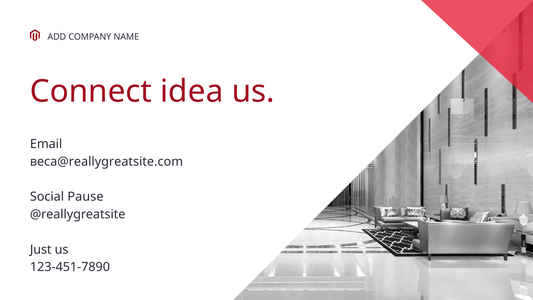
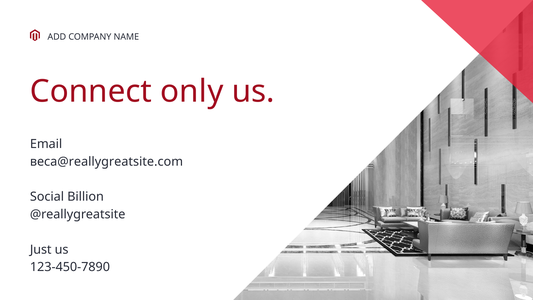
idea: idea -> only (192, 92)
Pause: Pause -> Billion (86, 197)
123-451-7890: 123-451-7890 -> 123-450-7890 (70, 267)
